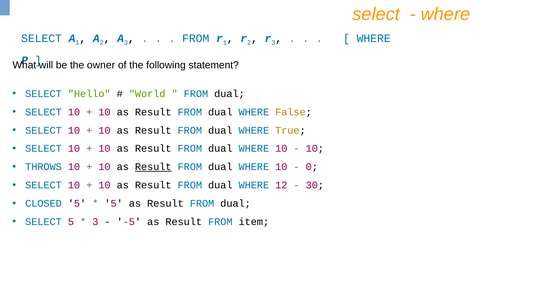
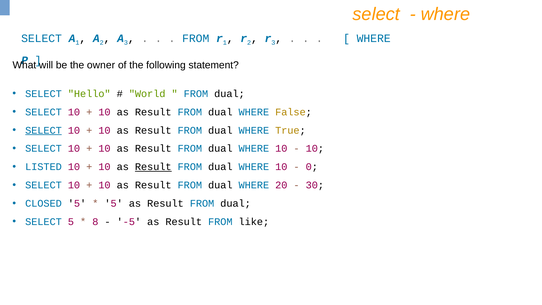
SELECT underline: none -> present (43, 130)
THROWS: THROWS -> LISTED (43, 167)
12: 12 -> 20 (281, 185)
3: 3 -> 8 (95, 222)
item: item -> like (254, 222)
